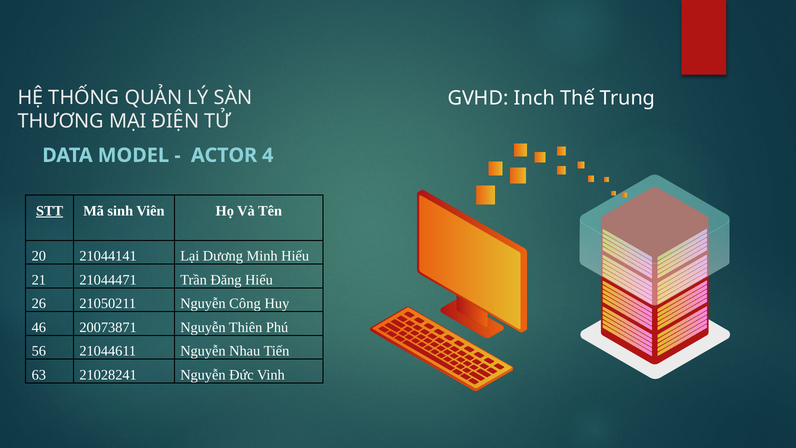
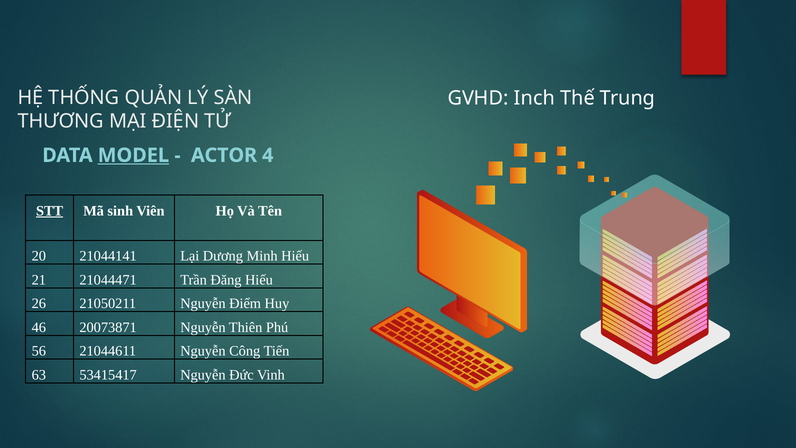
MODEL underline: none -> present (133, 155)
Công: Công -> Điểm (245, 304)
Nhau: Nhau -> Công (245, 351)
21028241: 21028241 -> 53415417 (108, 375)
